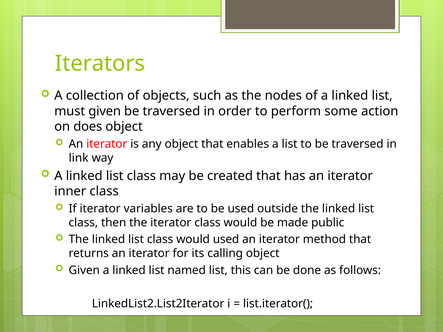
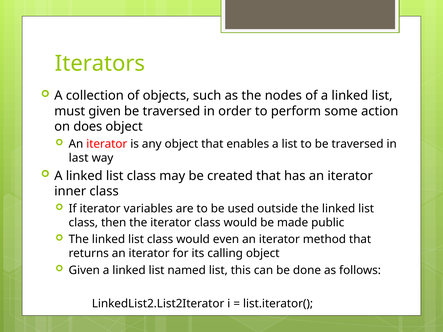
link: link -> last (79, 158)
would used: used -> even (226, 240)
